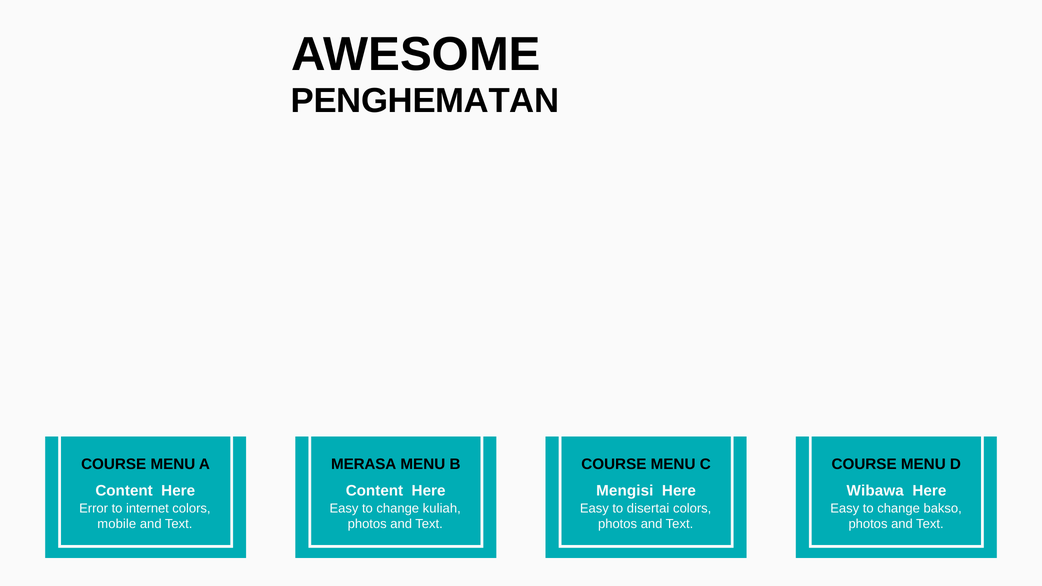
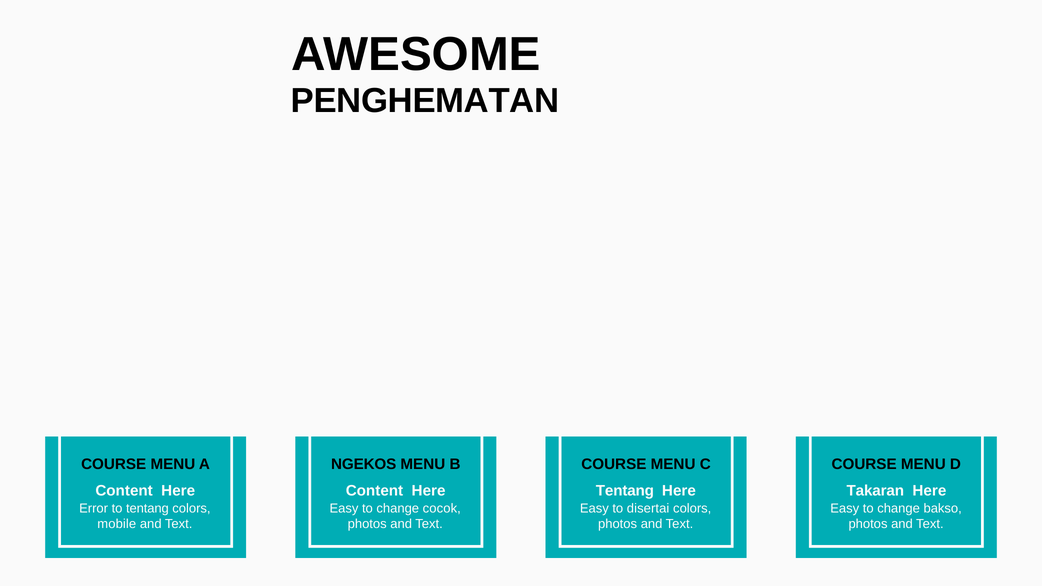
MERASA: MERASA -> NGEKOS (364, 464)
Mengisi: Mengisi -> Tentang (625, 491)
Wibawa: Wibawa -> Takaran (875, 491)
to internet: internet -> tentang (147, 508)
kuliah: kuliah -> cocok (442, 508)
